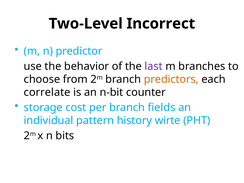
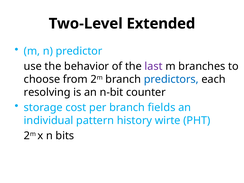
Incorrect: Incorrect -> Extended (161, 24)
predictors colour: orange -> blue (171, 79)
correlate: correlate -> resolving (47, 92)
